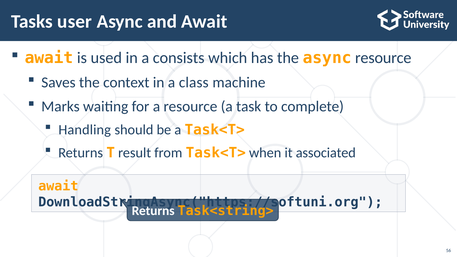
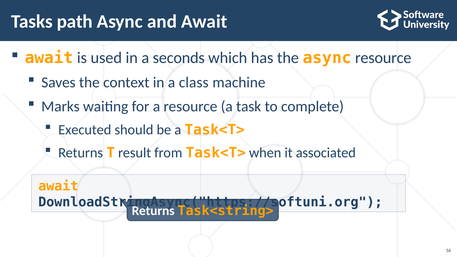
user: user -> path (75, 22)
consists: consists -> seconds (179, 58)
Handling: Handling -> Executed (85, 130)
